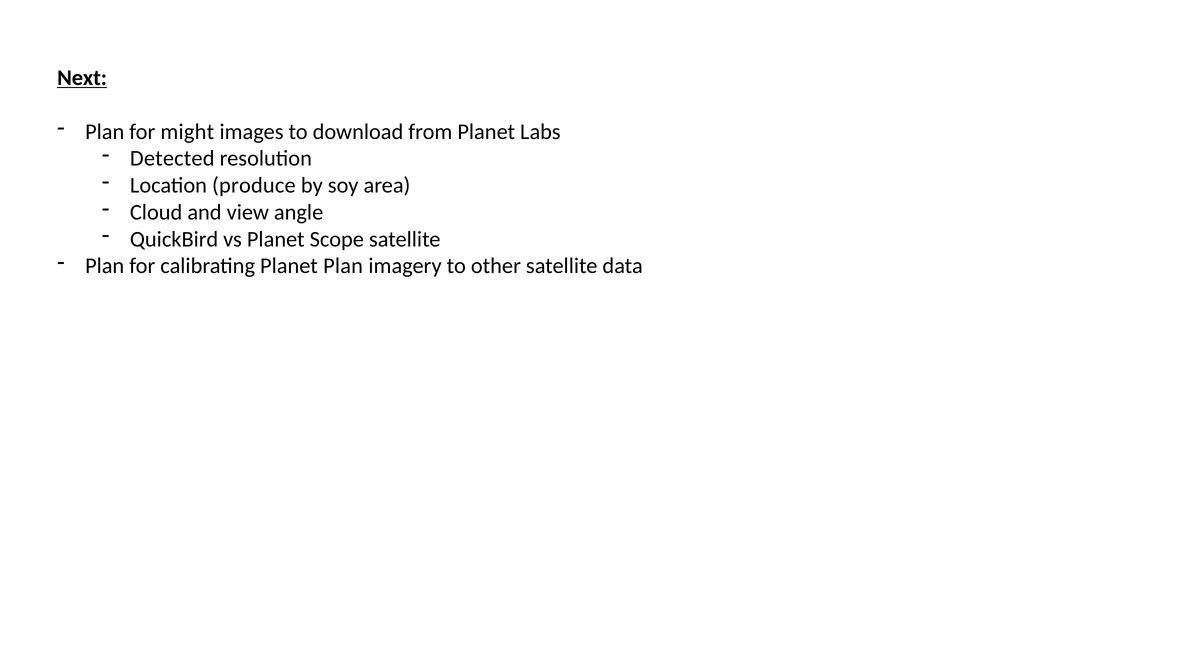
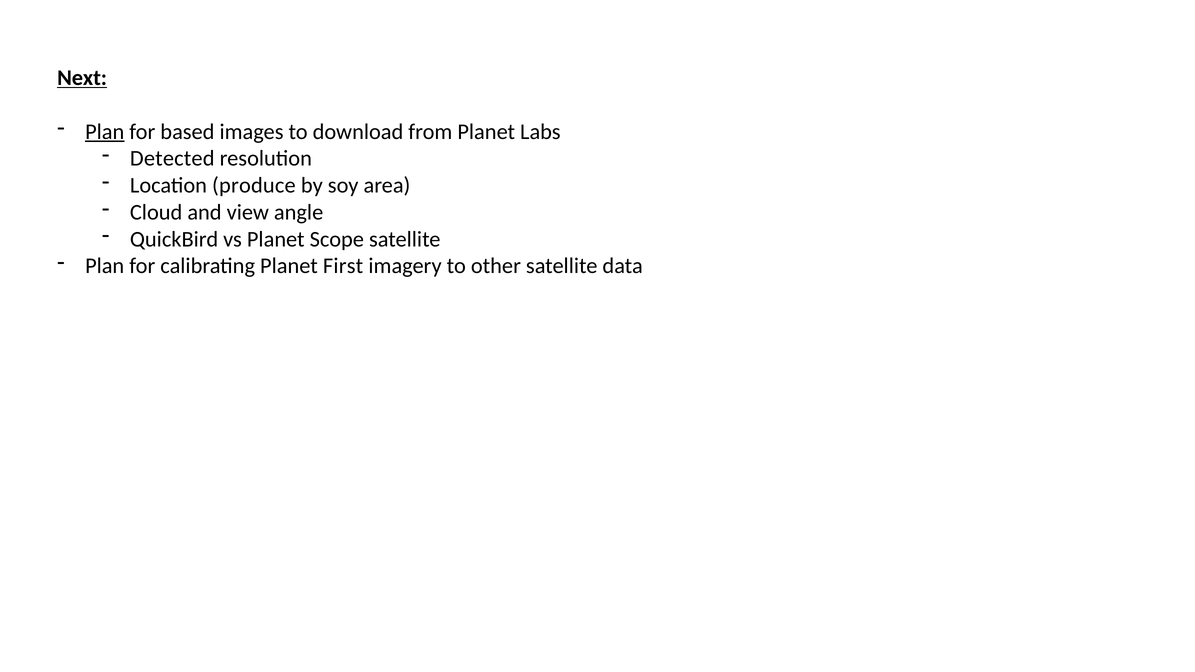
Plan underline: none -> present (105, 132)
might: might -> based (187, 132)
Planet Plan: Plan -> First (343, 266)
